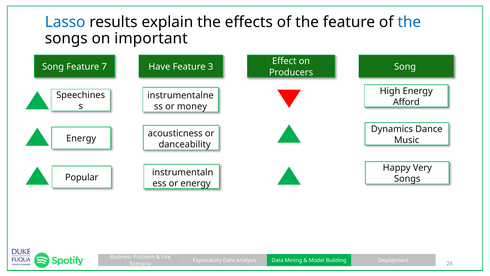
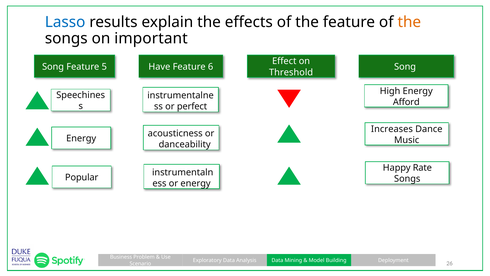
the colour: blue -> orange (409, 22)
7: 7 -> 5 (104, 67)
3: 3 -> 6 (211, 67)
Producers: Producers -> Threshold (291, 72)
money: money -> perfect (192, 106)
Dynamics: Dynamics -> Increases (392, 129)
Very: Very -> Rate (422, 168)
